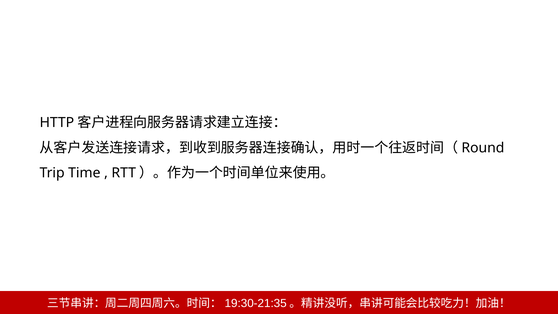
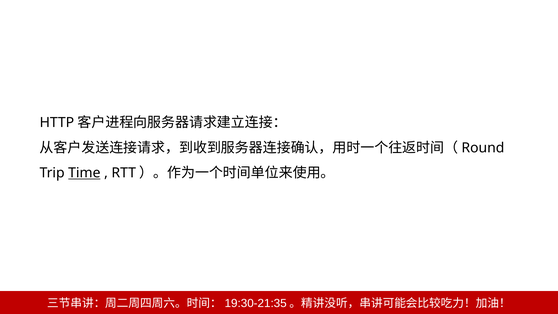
Time underline: none -> present (84, 173)
